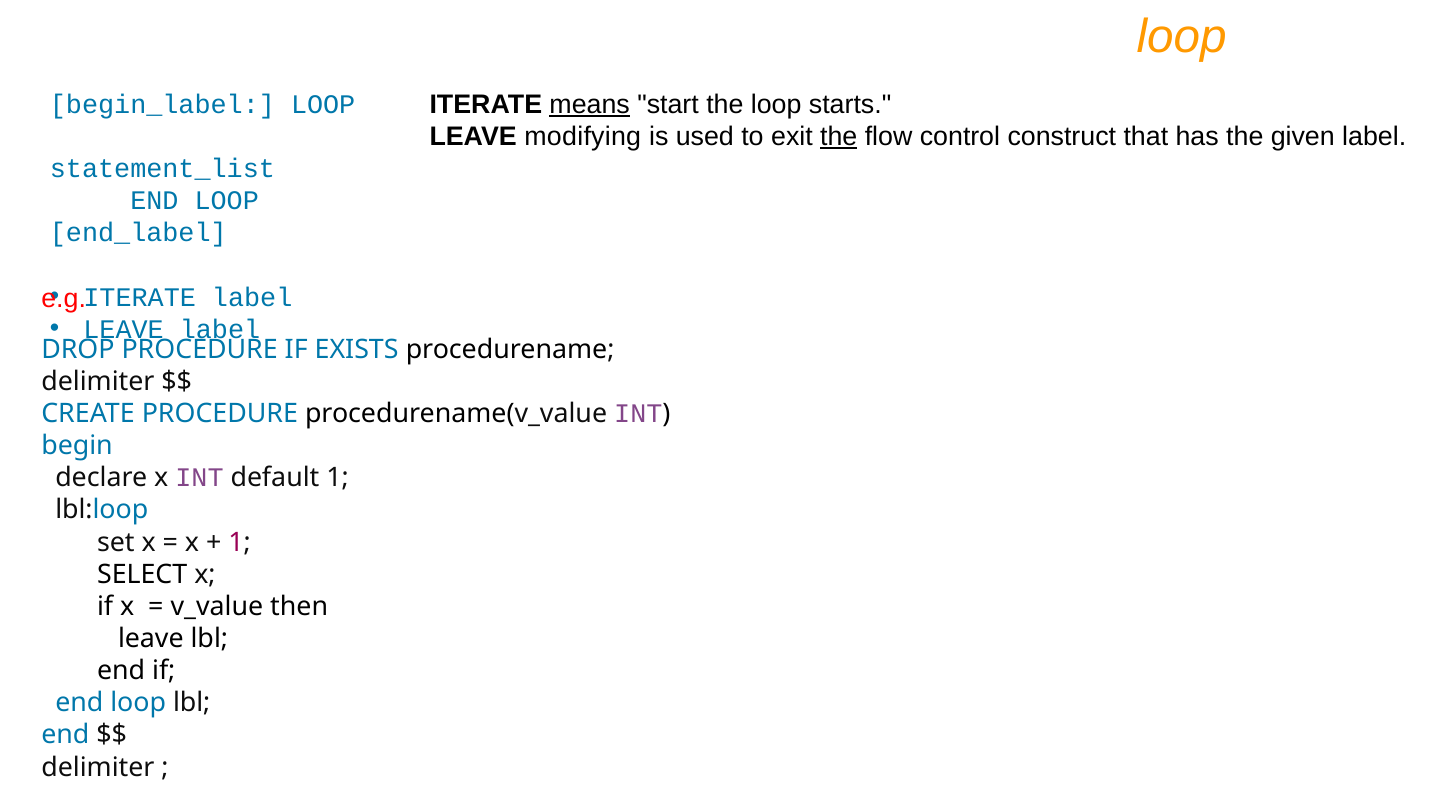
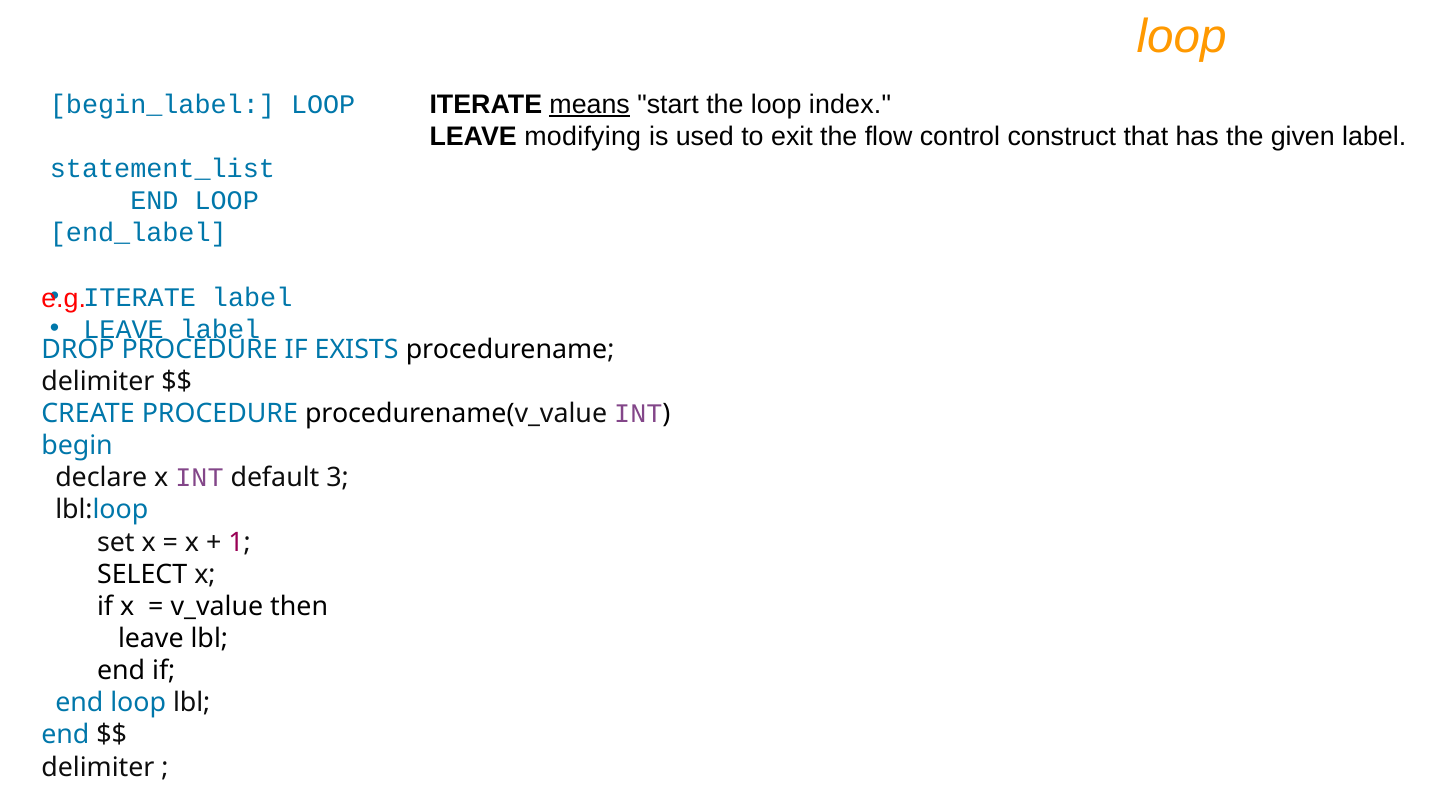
starts: starts -> index (850, 104)
the underline: present -> none (839, 137)
default 1: 1 -> 3 (338, 478)
